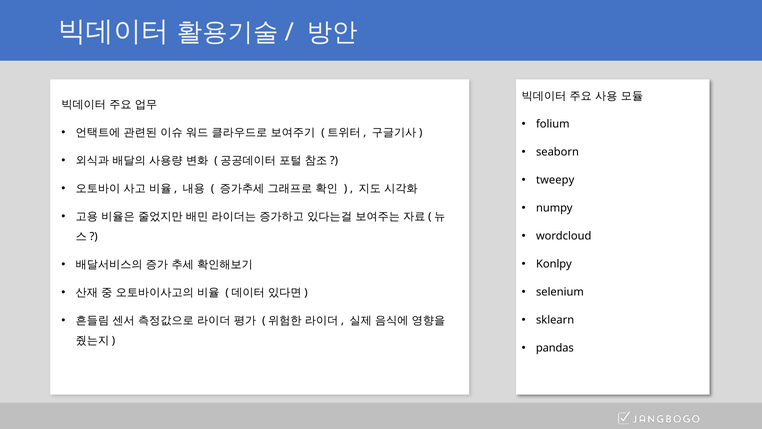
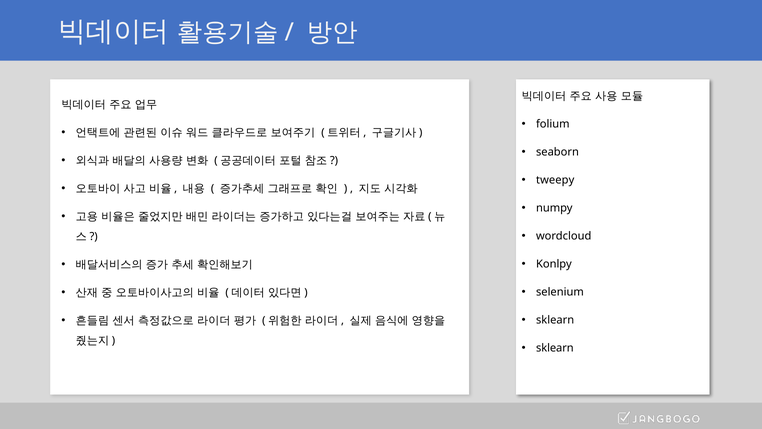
pandas: pandas -> sklearn (555, 348)
